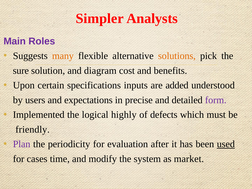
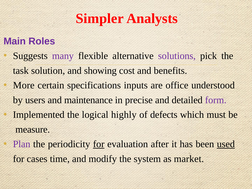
many colour: orange -> purple (63, 56)
solutions colour: orange -> purple (177, 56)
sure: sure -> task (21, 71)
diagram: diagram -> showing (100, 71)
Upon: Upon -> More (24, 85)
added: added -> office (177, 85)
expectations: expectations -> maintenance (88, 100)
friendly: friendly -> measure (33, 129)
for underline: none -> present (99, 144)
